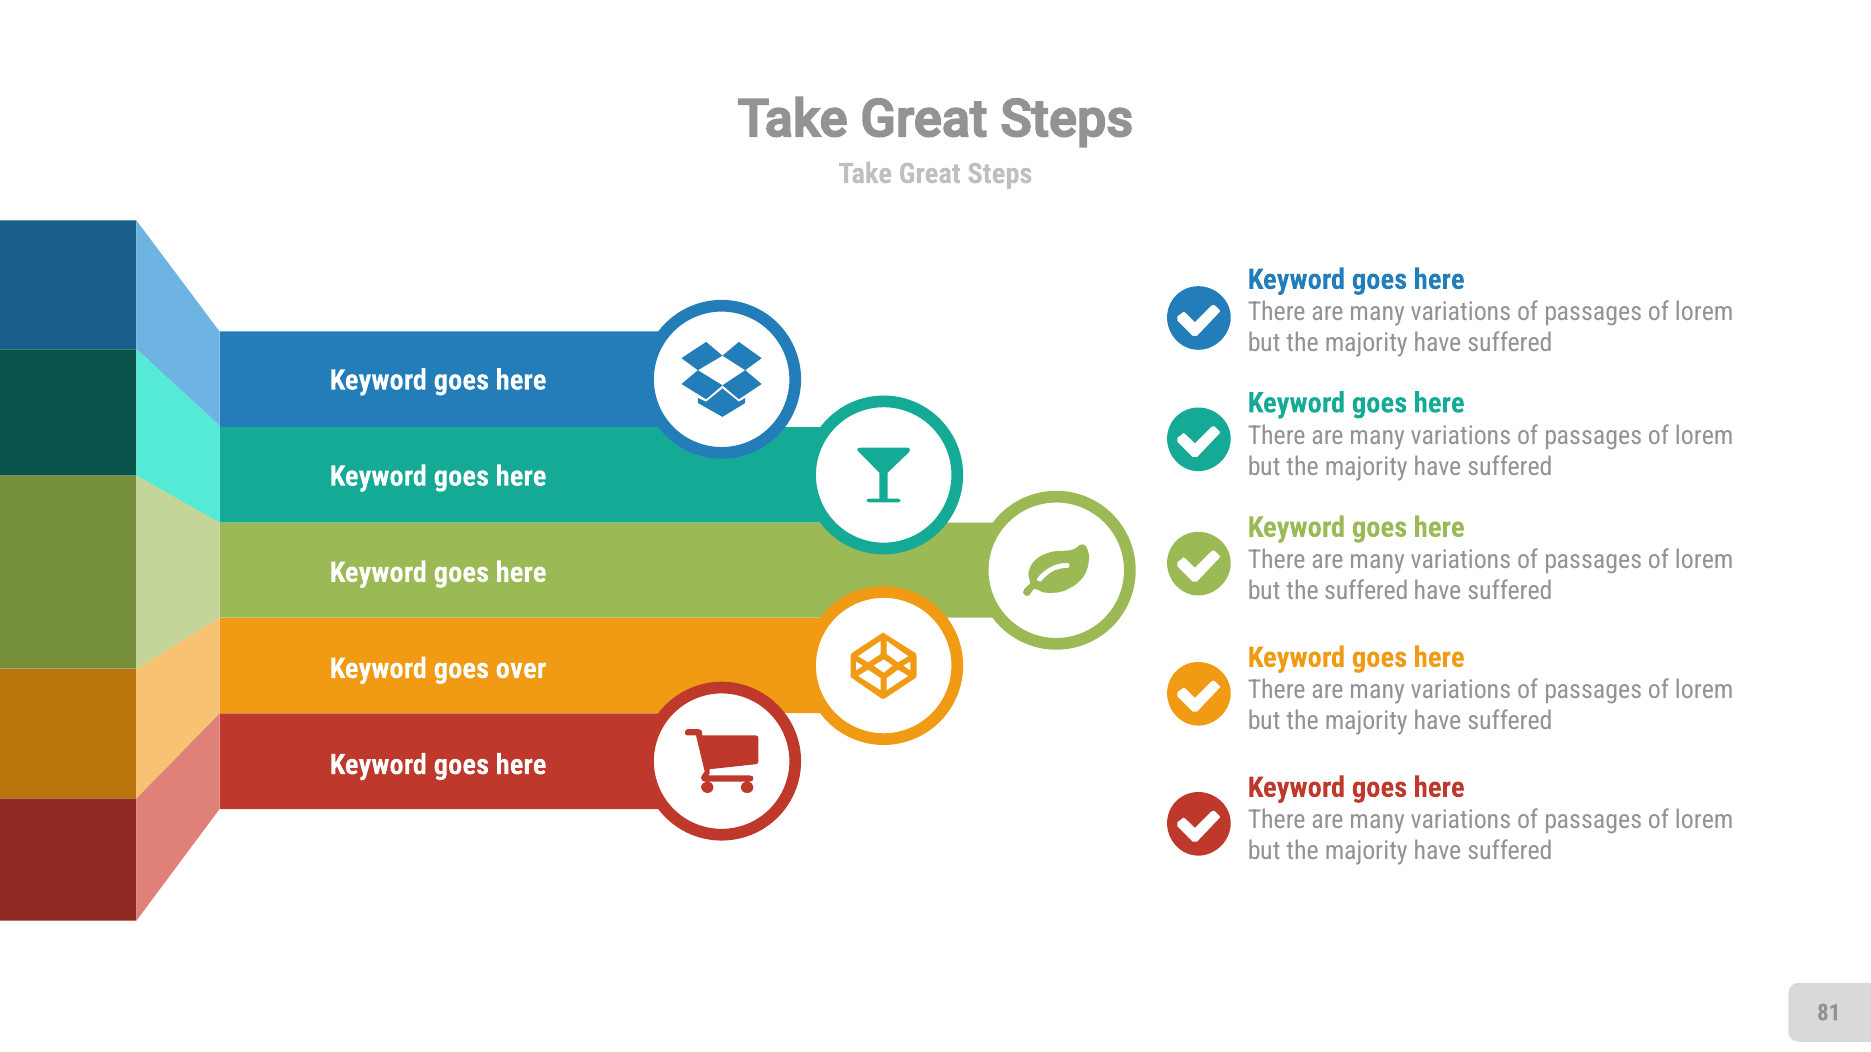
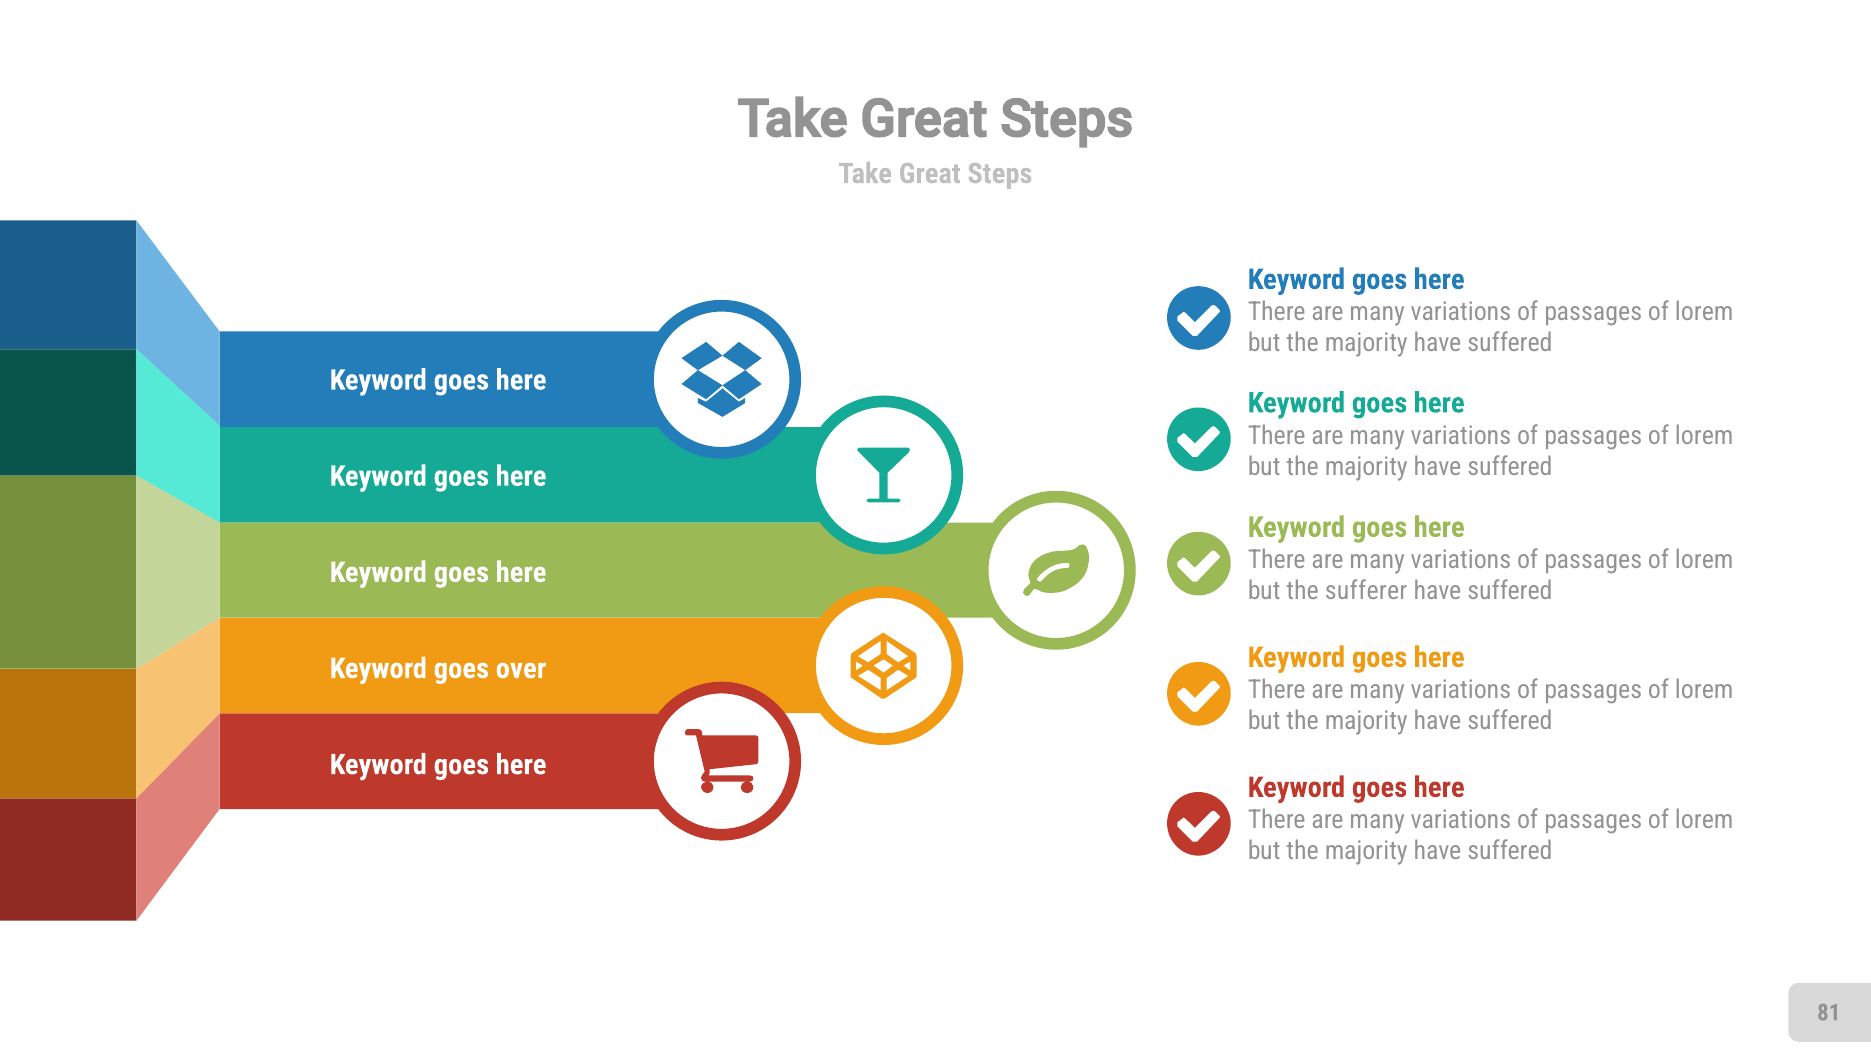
the suffered: suffered -> sufferer (1366, 591)
